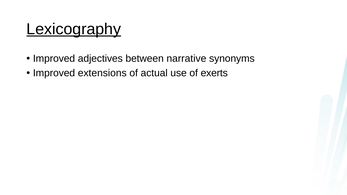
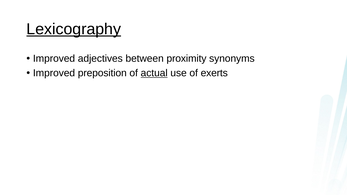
narrative: narrative -> proximity (186, 59)
extensions: extensions -> preposition (102, 73)
actual underline: none -> present (154, 73)
